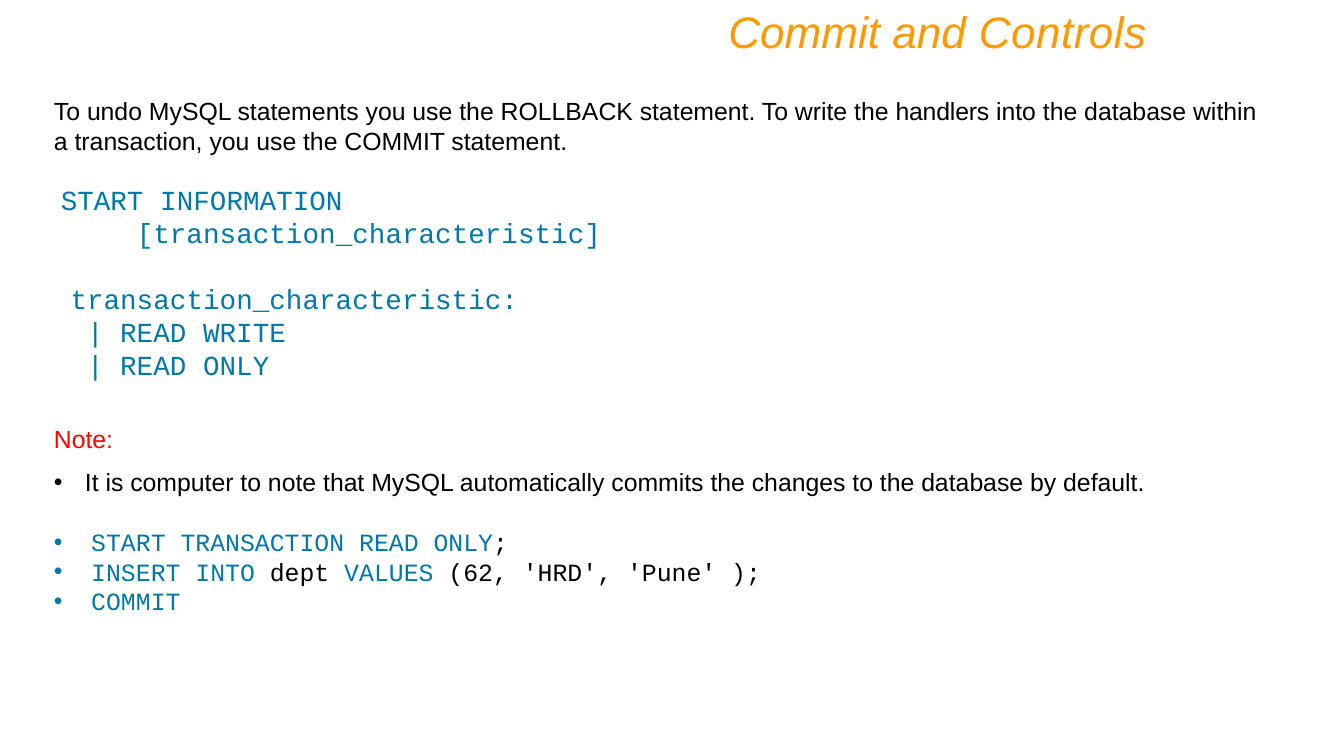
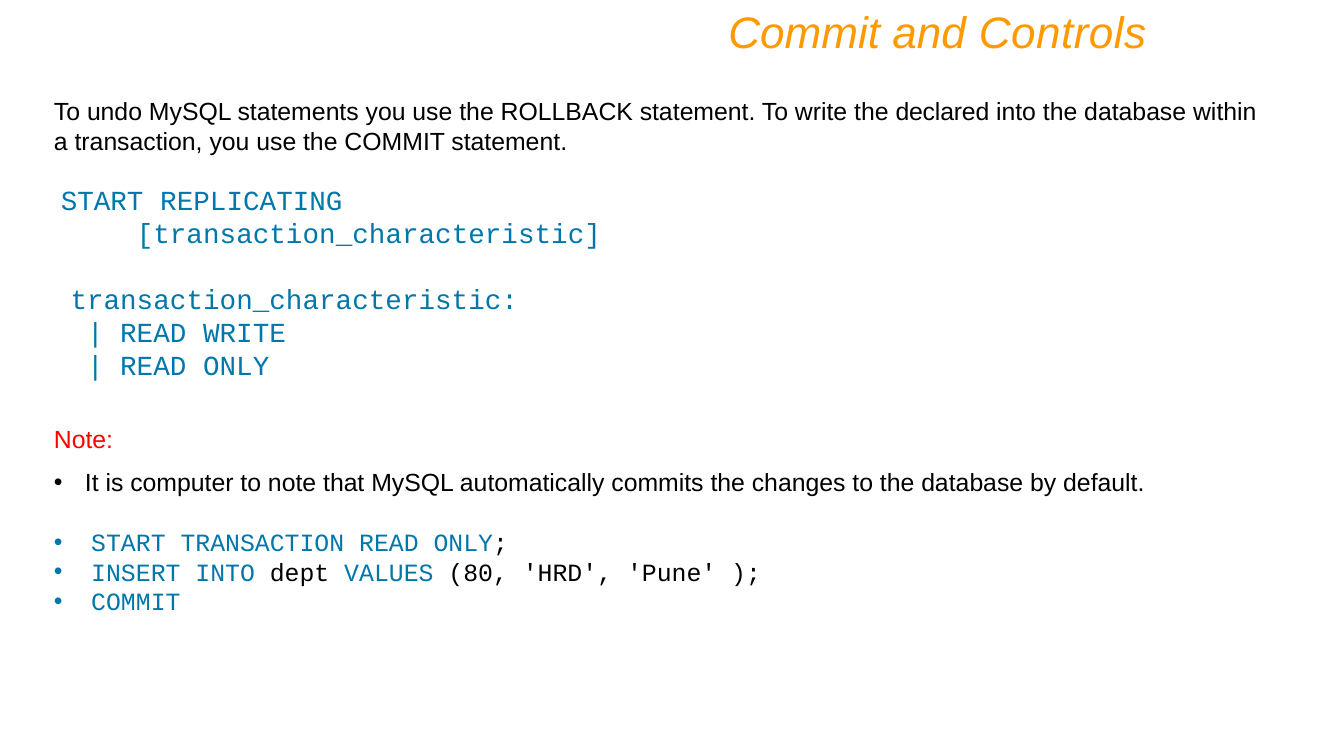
handlers: handlers -> declared (942, 112)
INFORMATION: INFORMATION -> REPLICATING (251, 202)
62: 62 -> 80 (478, 573)
